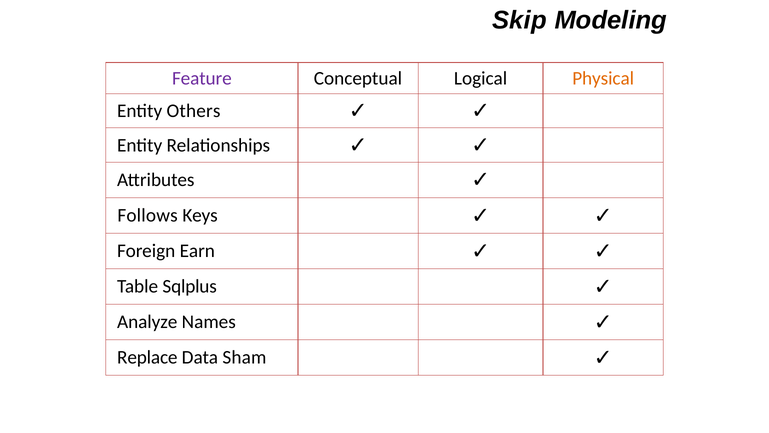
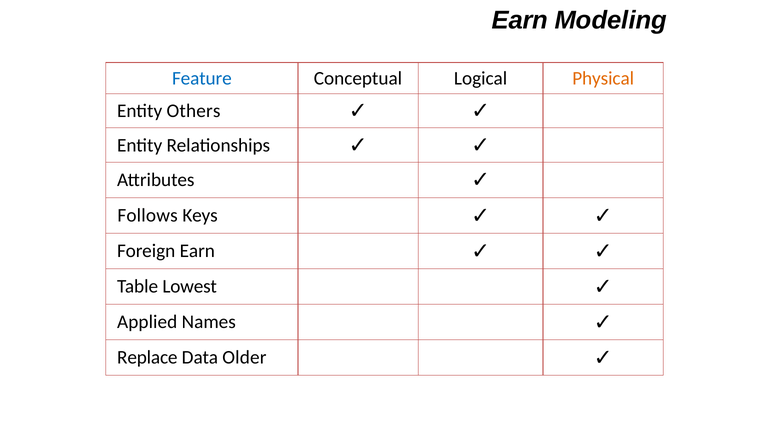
Skip: Skip -> Earn (520, 20)
Feature colour: purple -> blue (202, 78)
Sqlplus: Sqlplus -> Lowest (190, 286)
Analyze: Analyze -> Applied (147, 322)
Sham: Sham -> Older (244, 357)
